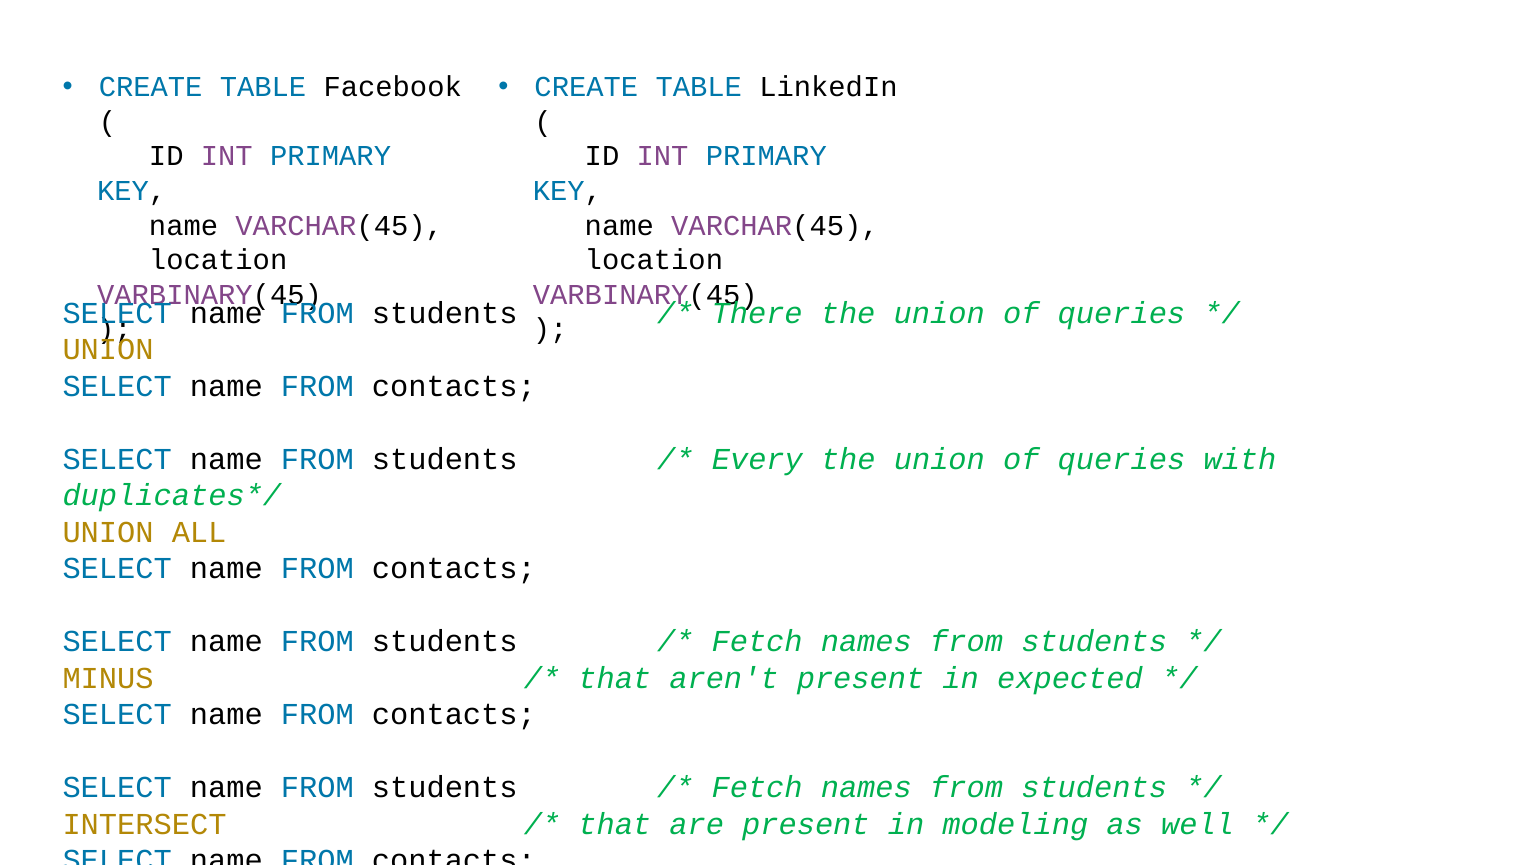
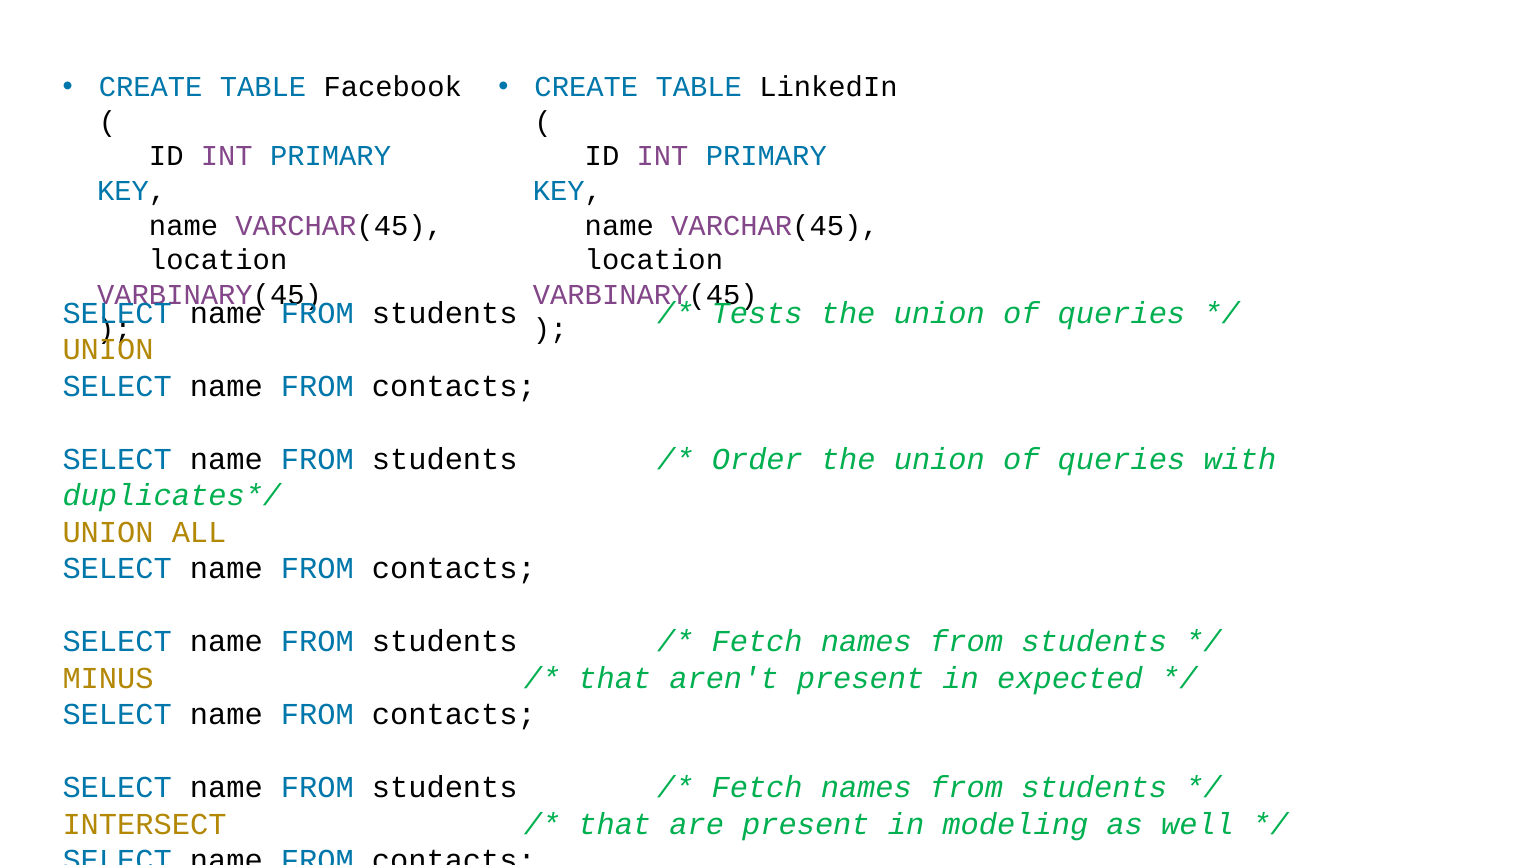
There: There -> Tests (757, 313)
Every: Every -> Order (757, 459)
